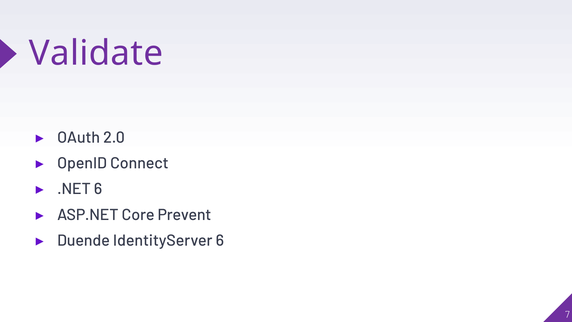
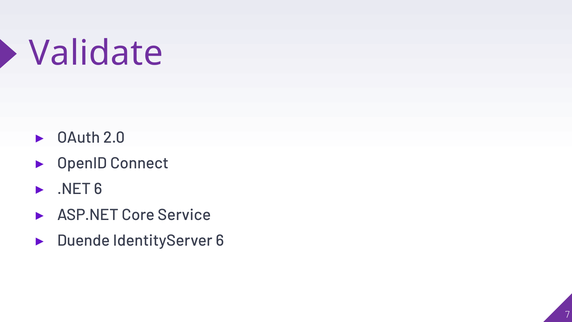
Prevent: Prevent -> Service (184, 215)
